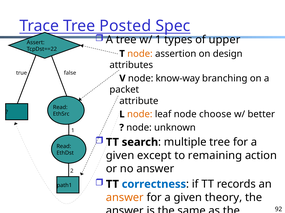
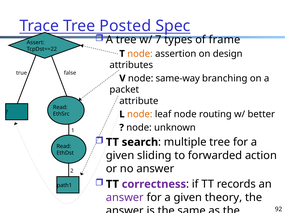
w/ 1: 1 -> 7 (158, 40)
upper: upper -> frame (225, 40)
know-way: know-way -> same-way (178, 79)
choose: choose -> routing (215, 115)
except: except -> sliding (154, 156)
remaining: remaining -> forwarded (215, 156)
correctness colour: blue -> purple (154, 185)
answer colour: orange -> purple (125, 198)
